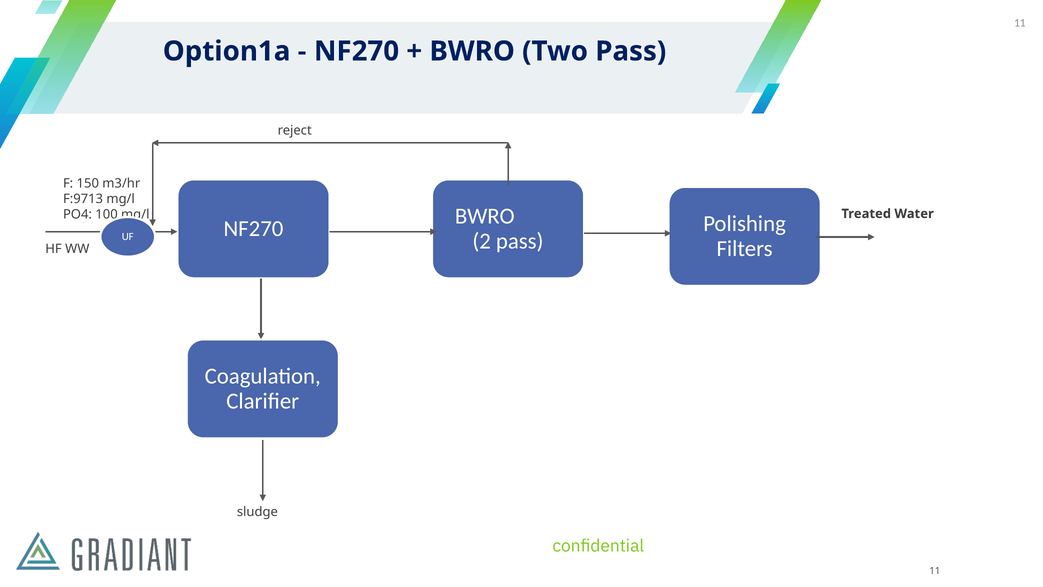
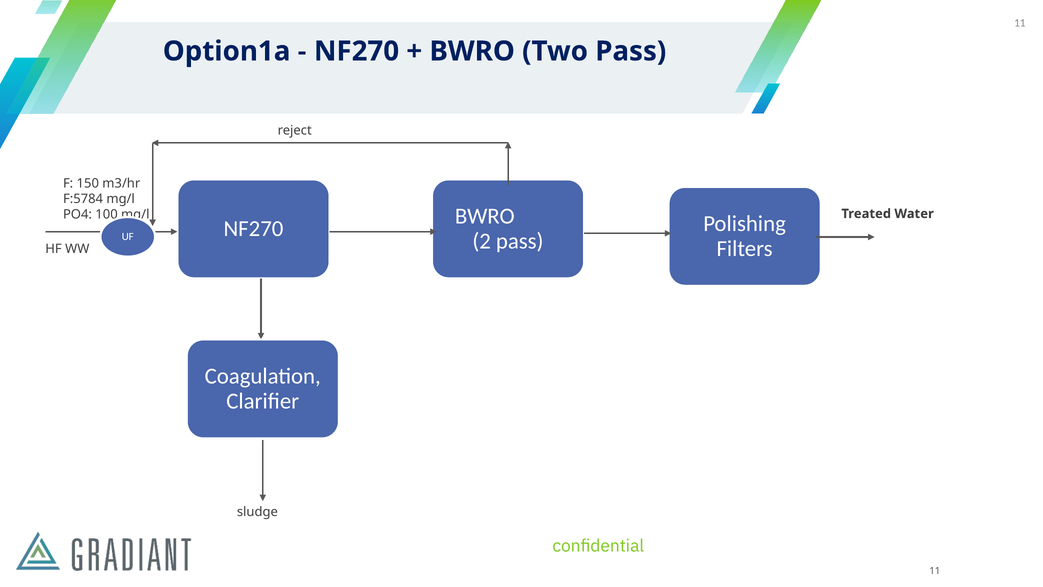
F:9713: F:9713 -> F:5784 (83, 199)
